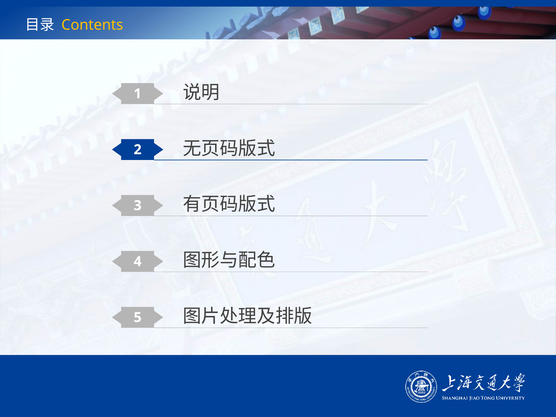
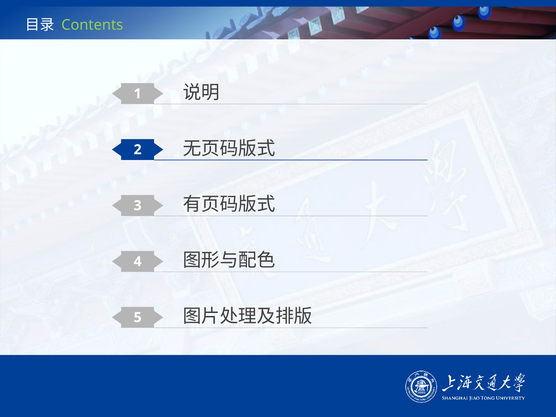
Contents colour: yellow -> light green (92, 25)
